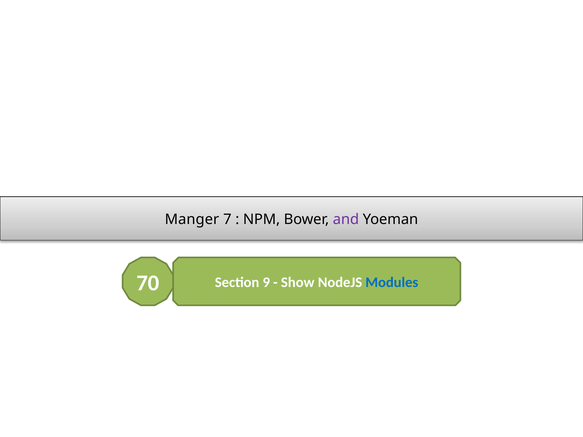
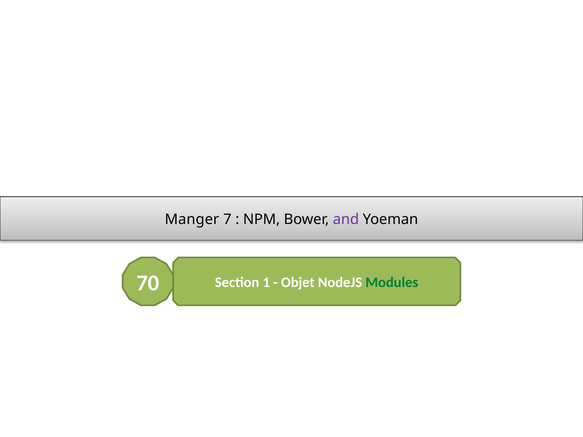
9: 9 -> 1 (266, 283)
Show: Show -> Objet (298, 283)
Modules colour: blue -> green (392, 283)
